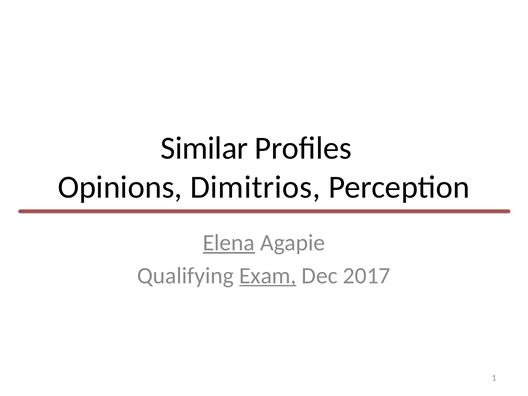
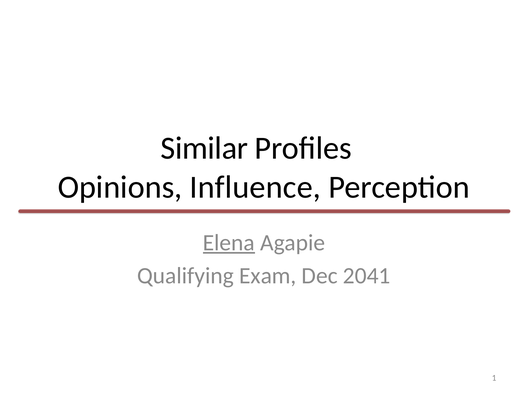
Dimitrios: Dimitrios -> Influence (255, 187)
Exam underline: present -> none (268, 276)
2017: 2017 -> 2041 (367, 276)
